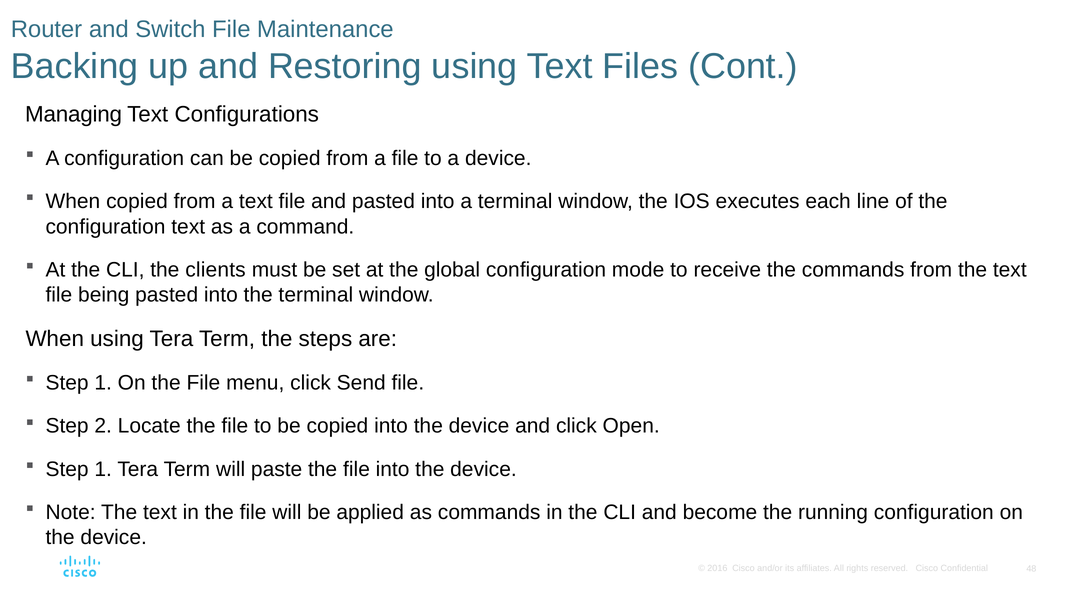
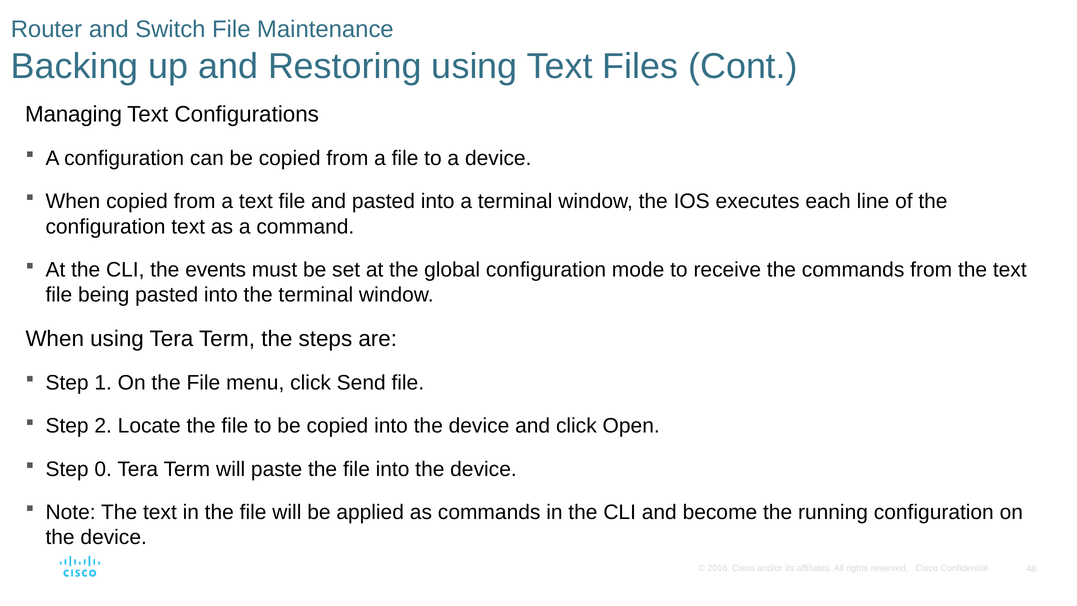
clients: clients -> events (216, 270)
1: 1 -> 0 (103, 469)
